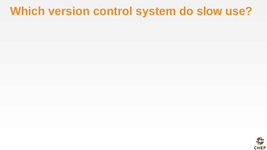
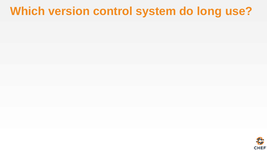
slow: slow -> long (209, 11)
